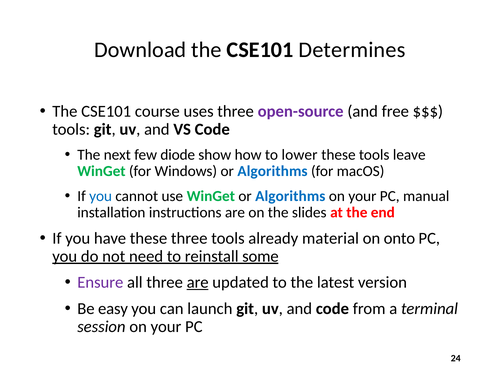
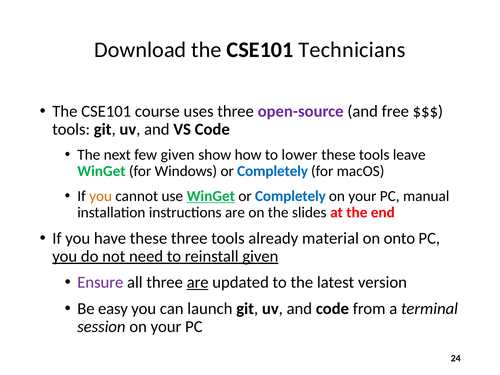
Determines: Determines -> Technicians (352, 50)
few diode: diode -> given (178, 155)
Windows or Algorithms: Algorithms -> Completely (273, 171)
you colour: blue -> orange (101, 196)
WinGet underline: none -> present (211, 196)
Algorithms: Algorithms -> Completely (290, 196)
reinstall some: some -> given (260, 256)
